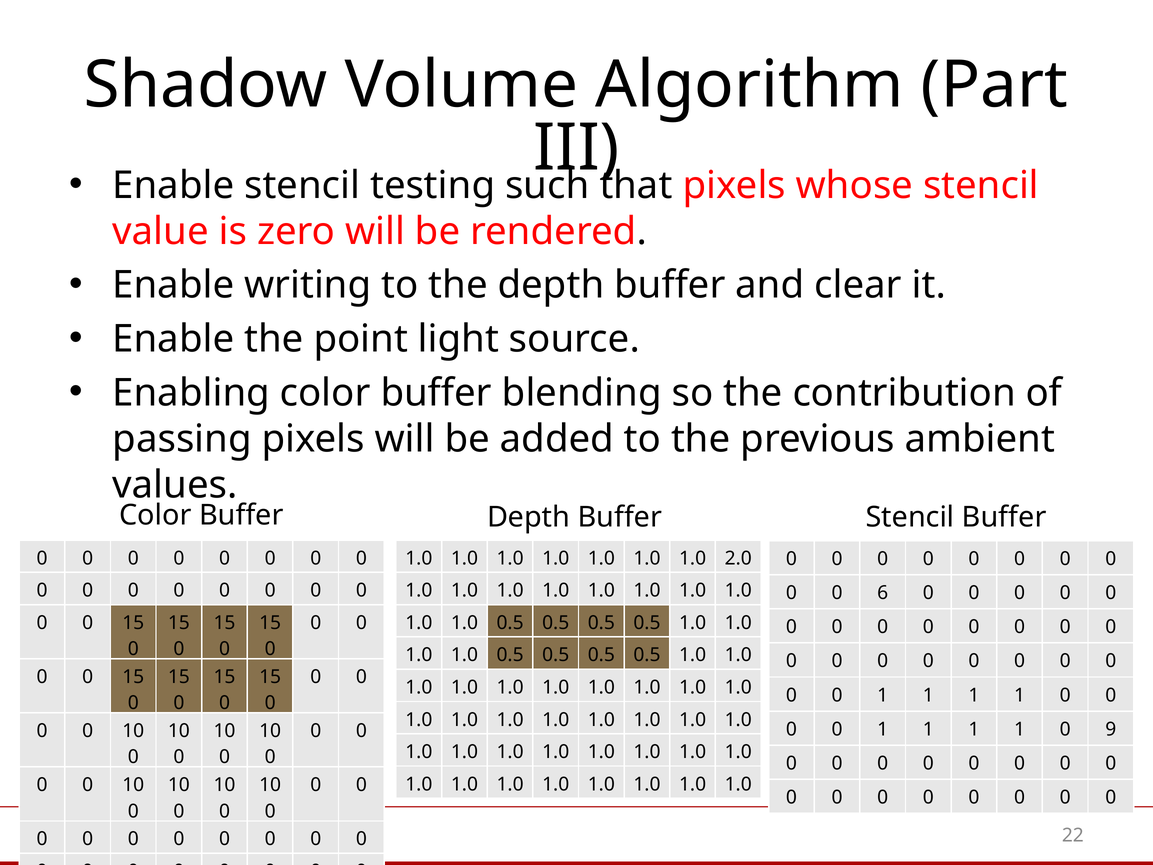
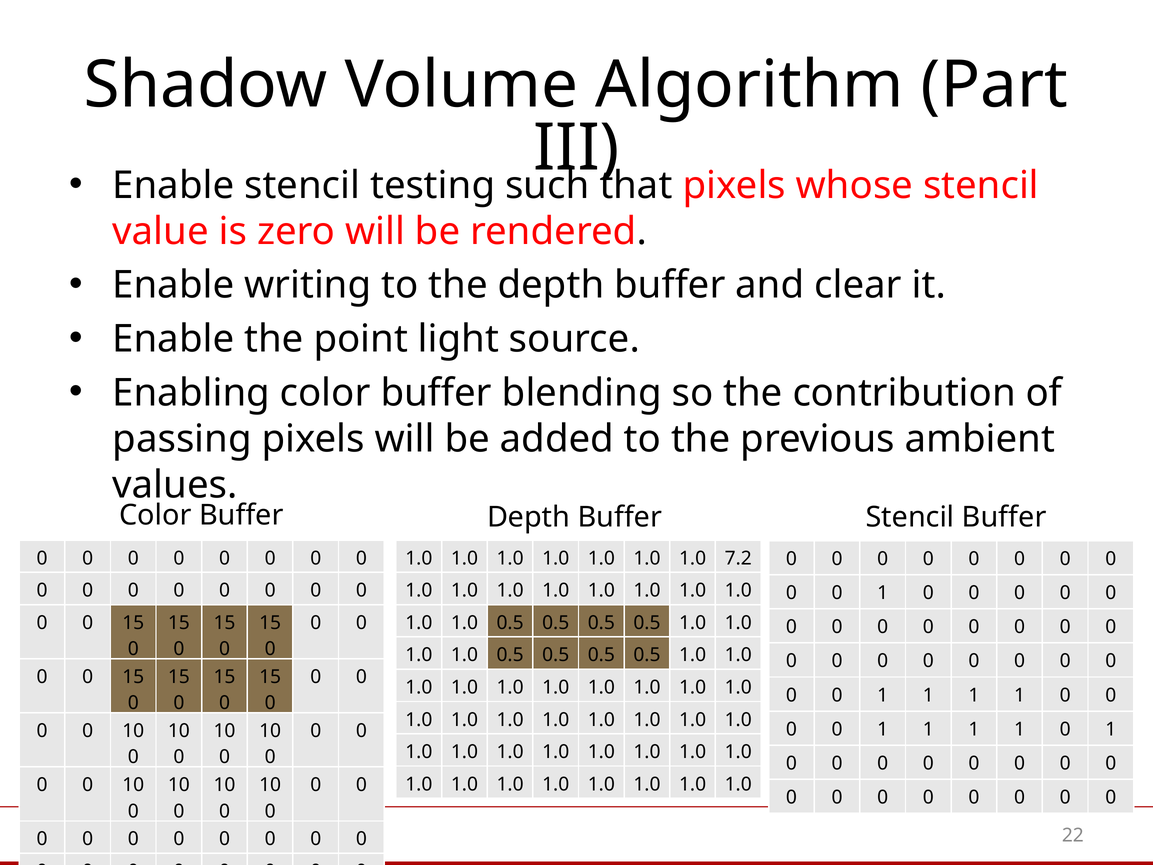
2.0: 2.0 -> 7.2 (738, 558)
6: 6 -> 1 (883, 593)
1 0 9: 9 -> 1 (1111, 729)
